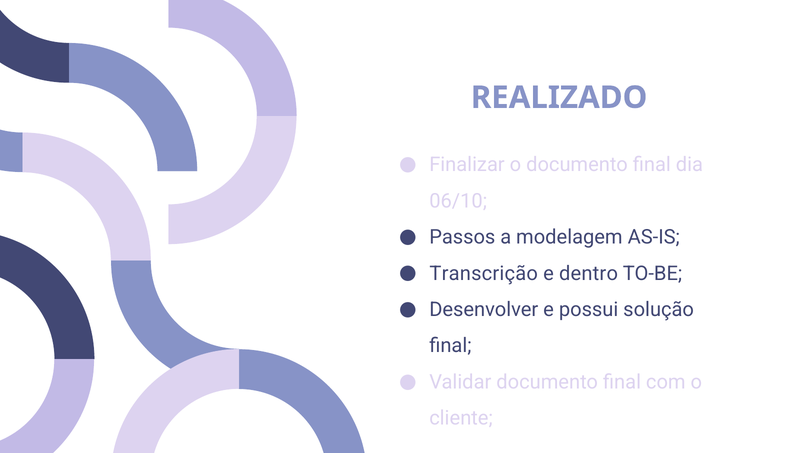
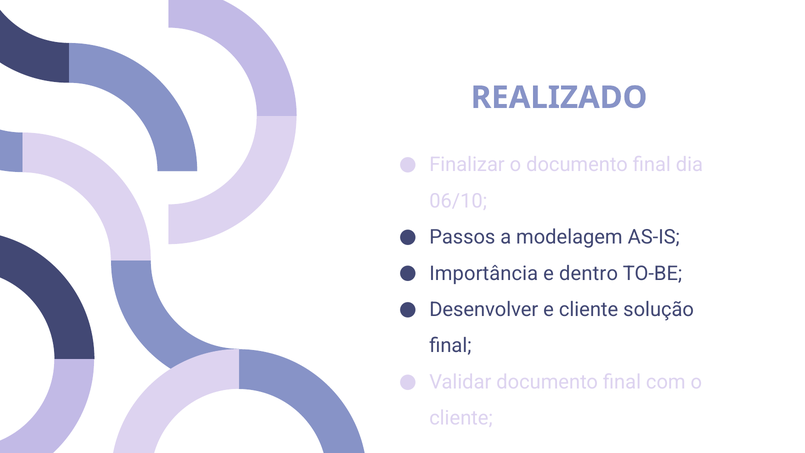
Transcrição: Transcrição -> Importância (484, 273)
e possui: possui -> cliente (589, 309)
